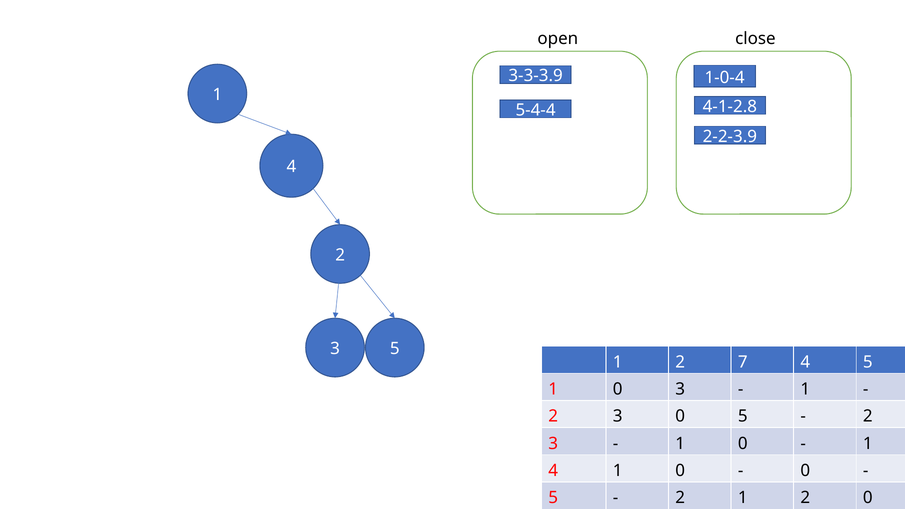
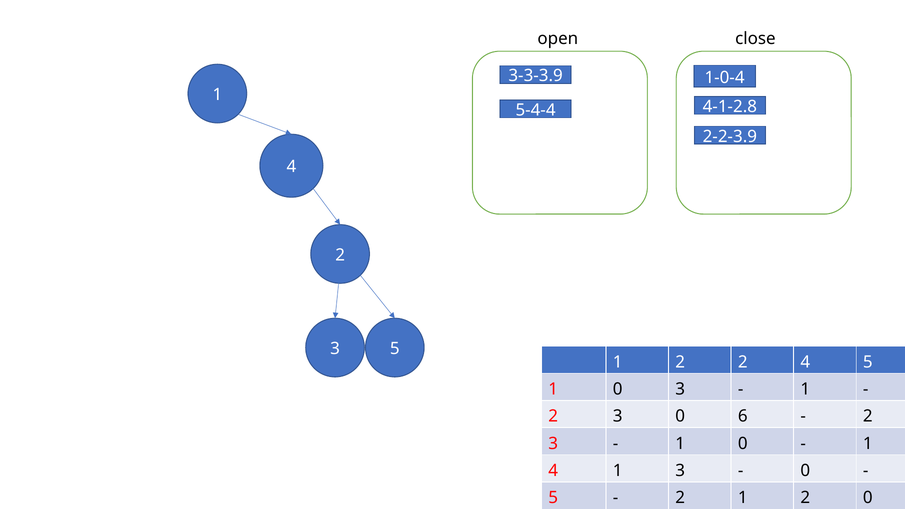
2 7: 7 -> 2 (743, 362)
0 5: 5 -> 6 (743, 416)
4 1 0: 0 -> 3 (680, 471)
